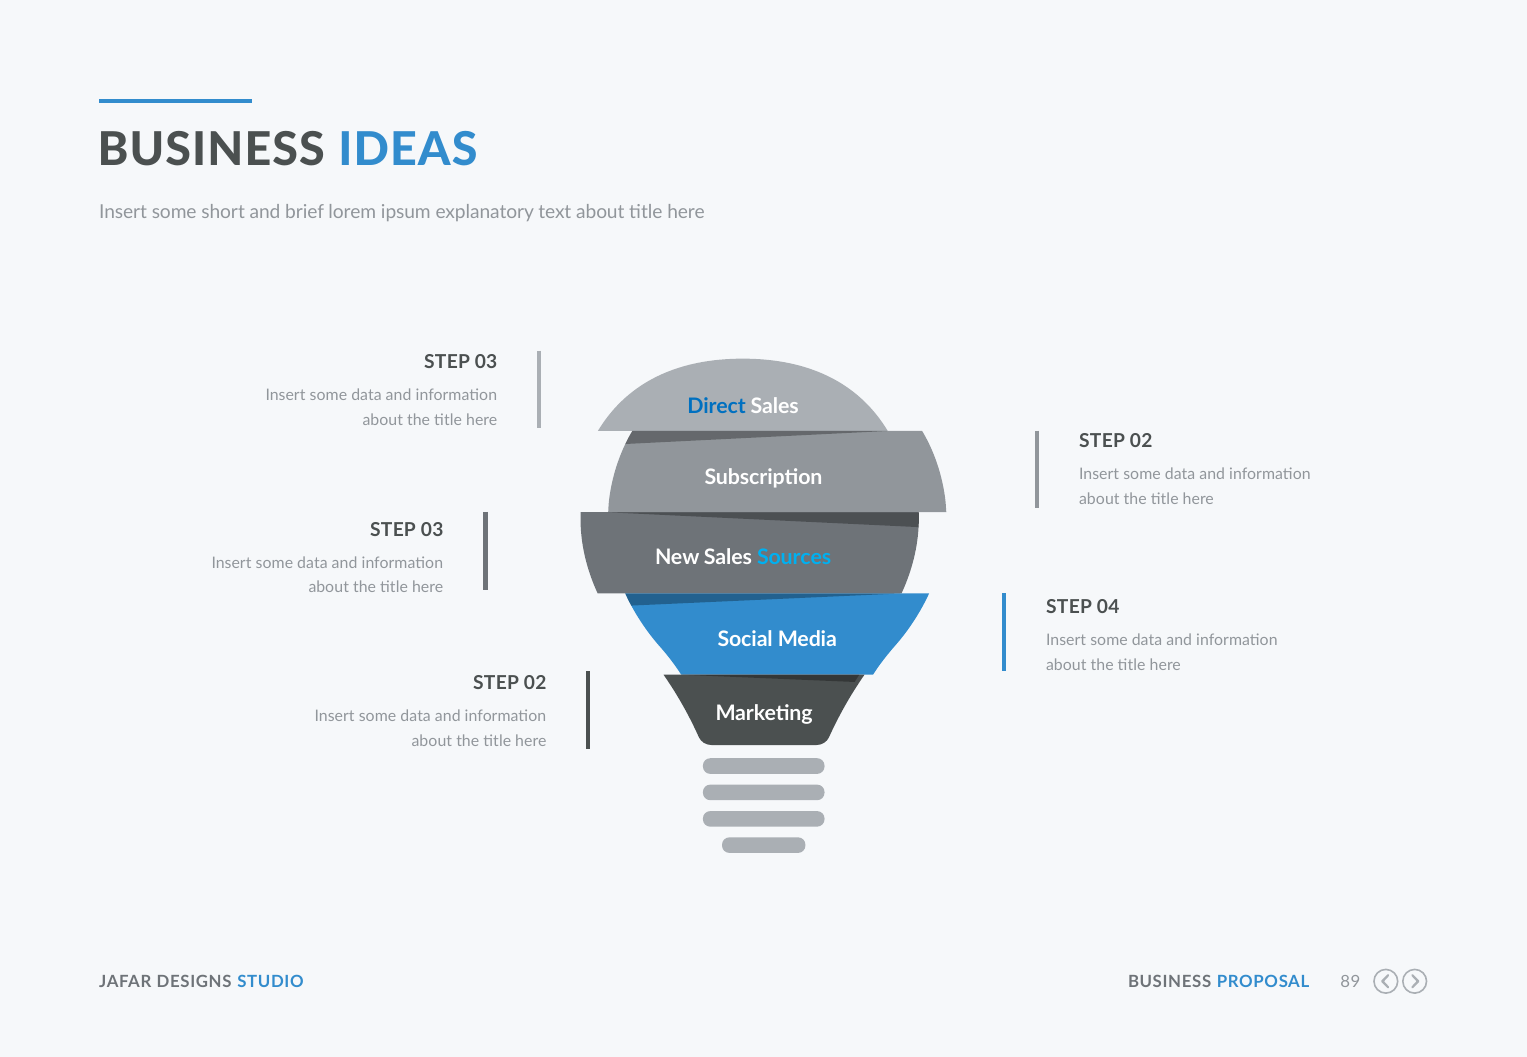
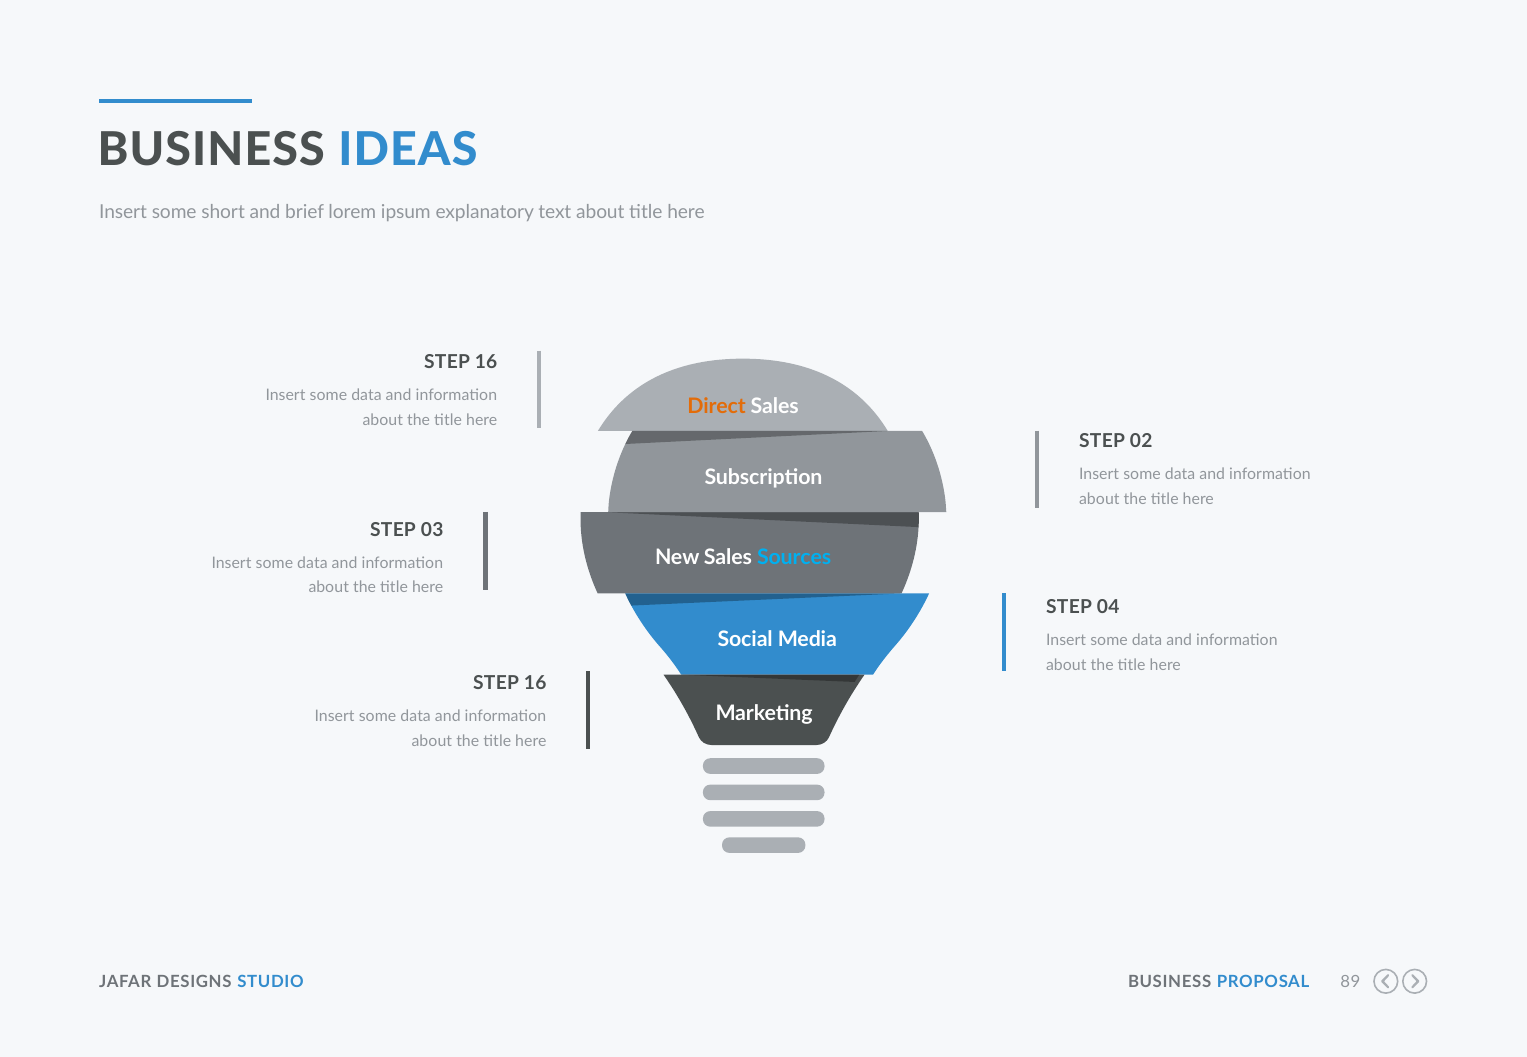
03: 03 -> 16 (486, 362)
Direct colour: blue -> orange (717, 406)
02: 02 -> 16 (535, 683)
